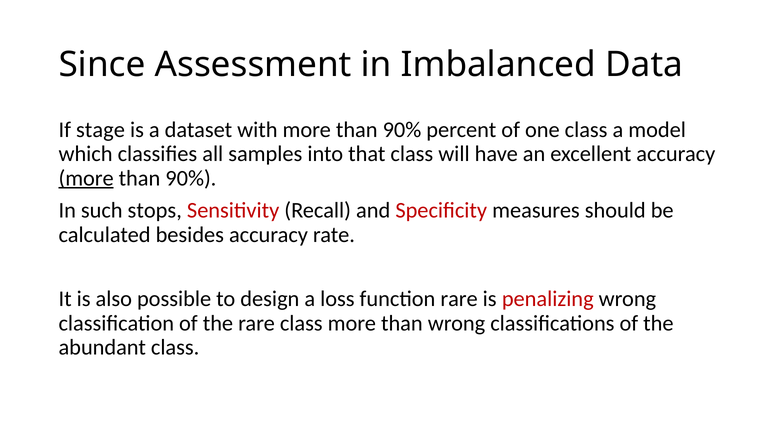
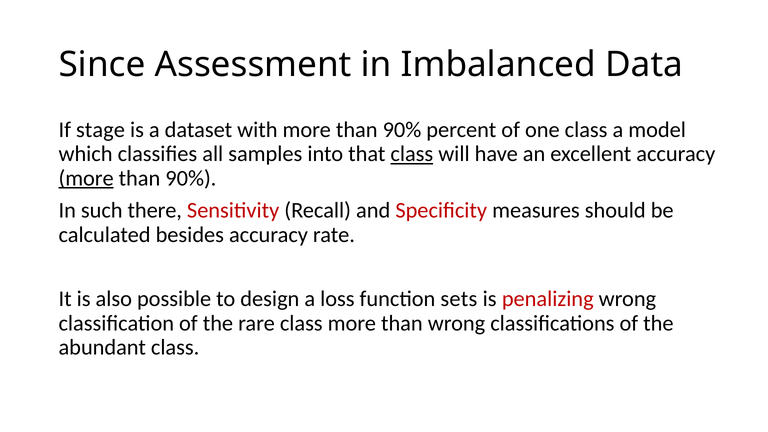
class underline: none -> present (412, 154)
stops: stops -> there (155, 210)
function rare: rare -> sets (459, 299)
